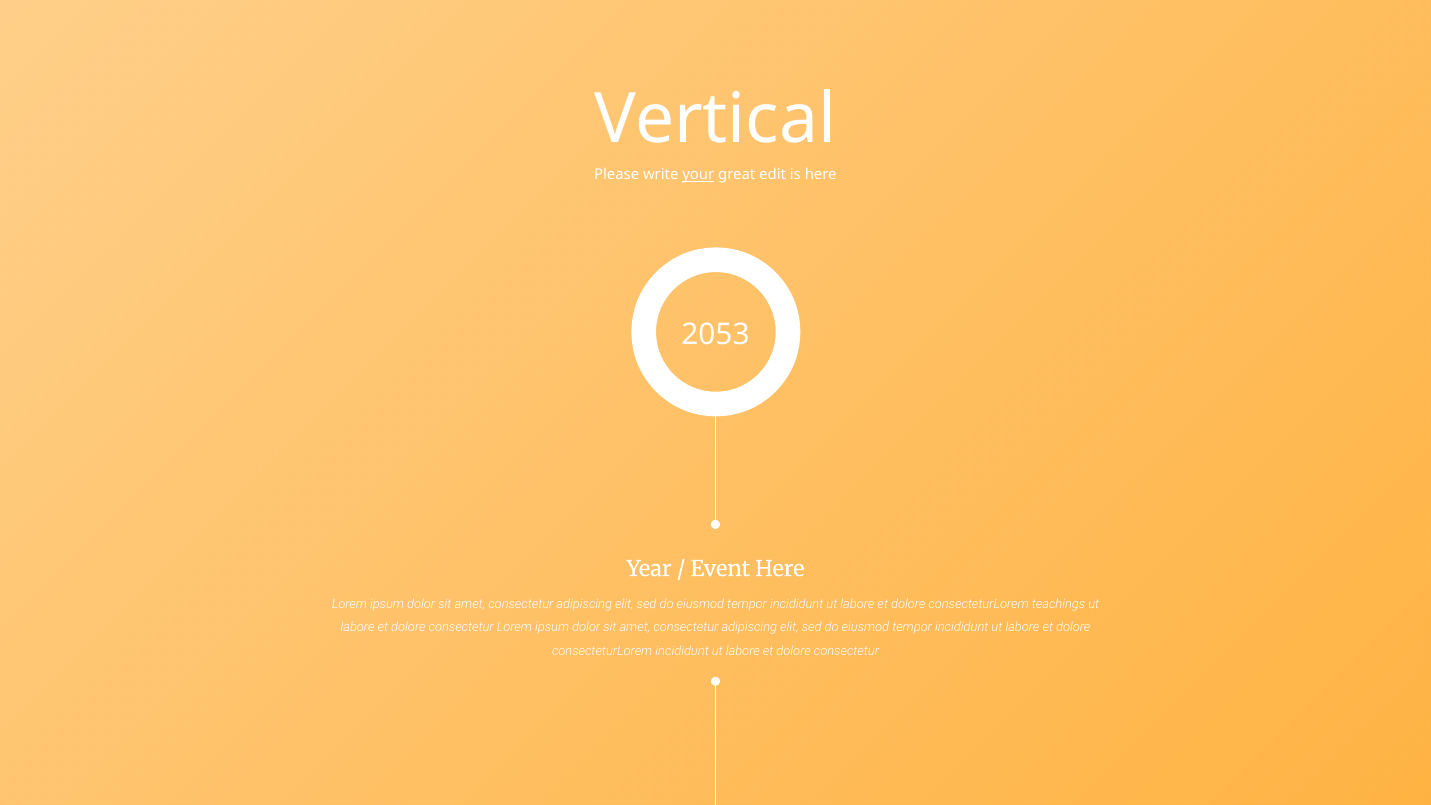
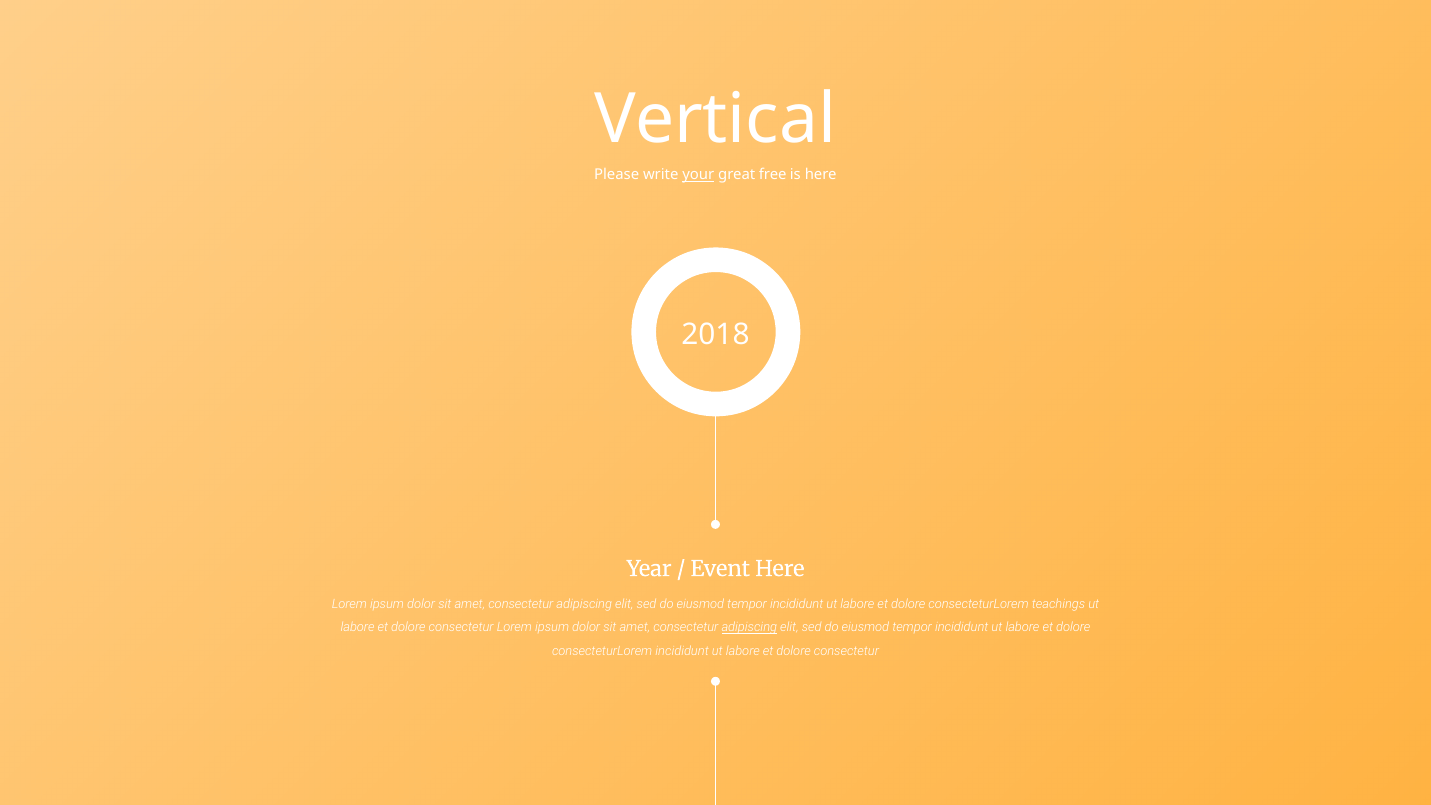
edit: edit -> free (773, 175)
2053: 2053 -> 2018 (715, 335)
adipiscing underline: none -> present (749, 628)
